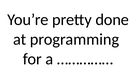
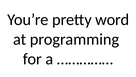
done: done -> word (112, 20)
